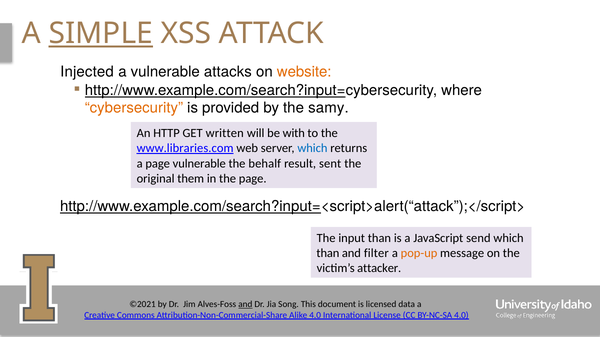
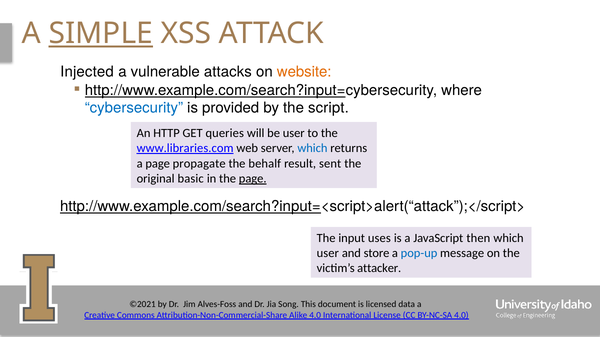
cybersecurity colour: orange -> blue (134, 108)
samy: samy -> script (328, 108)
written: written -> queries (225, 133)
be with: with -> user (294, 133)
page vulnerable: vulnerable -> propagate (199, 164)
them: them -> basic (191, 179)
page underline: none -> present (253, 179)
input than: than -> uses (379, 239)
send: send -> then (478, 239)
than: than -> user (328, 254)
filter: filter -> store (376, 254)
pop-up colour: orange -> blue (419, 254)
and underline: present -> none (245, 305)
